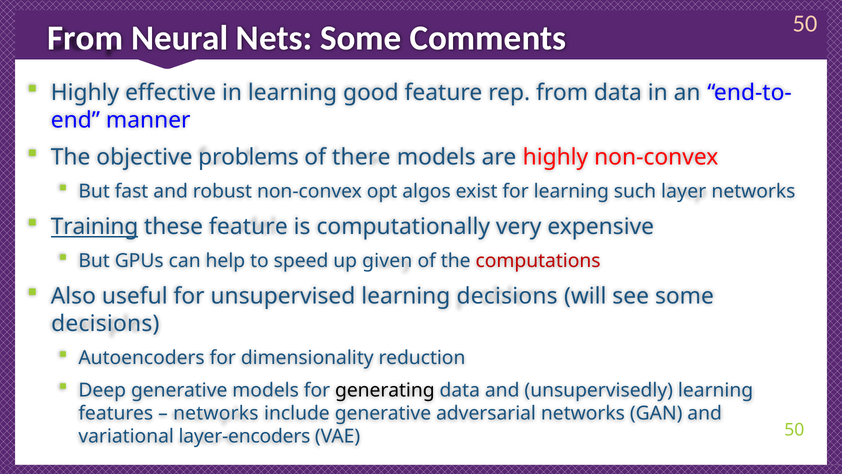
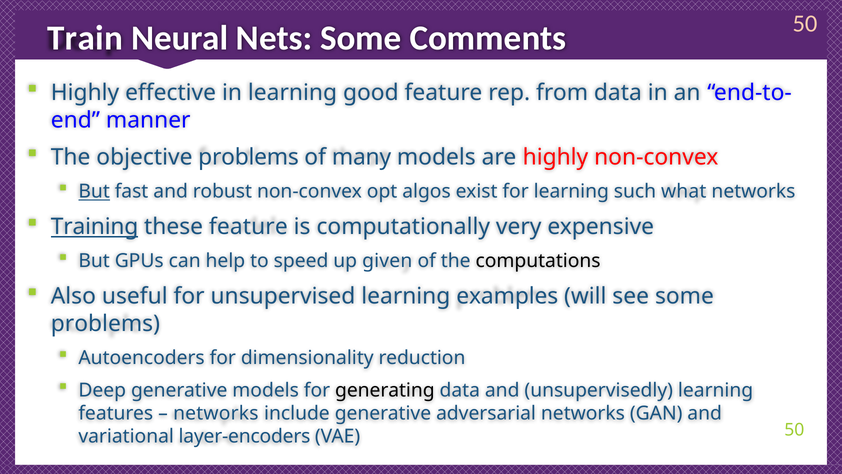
From: From -> Train (85, 38)
there: there -> many (362, 157)
But underline: none -> present (94, 191)
layer: layer -> what (684, 191)
computations colour: red -> black (538, 261)
learning decisions: decisions -> examples (507, 296)
decisions: decisions -> problems (105, 323)
